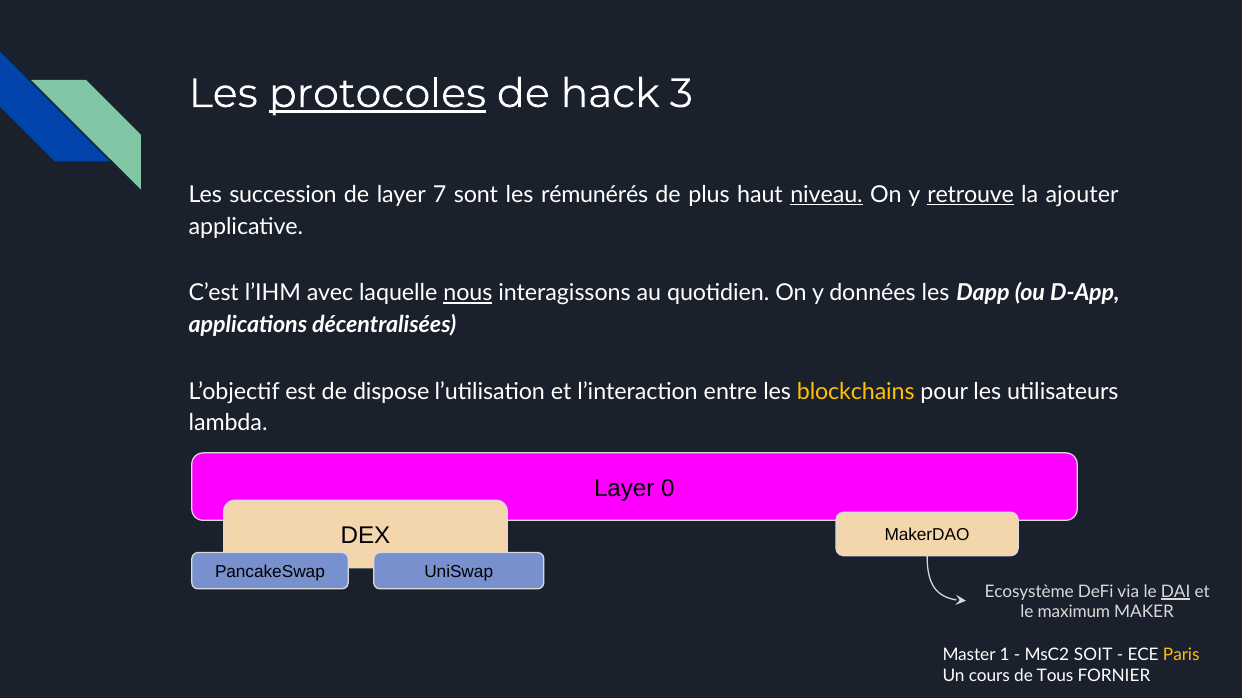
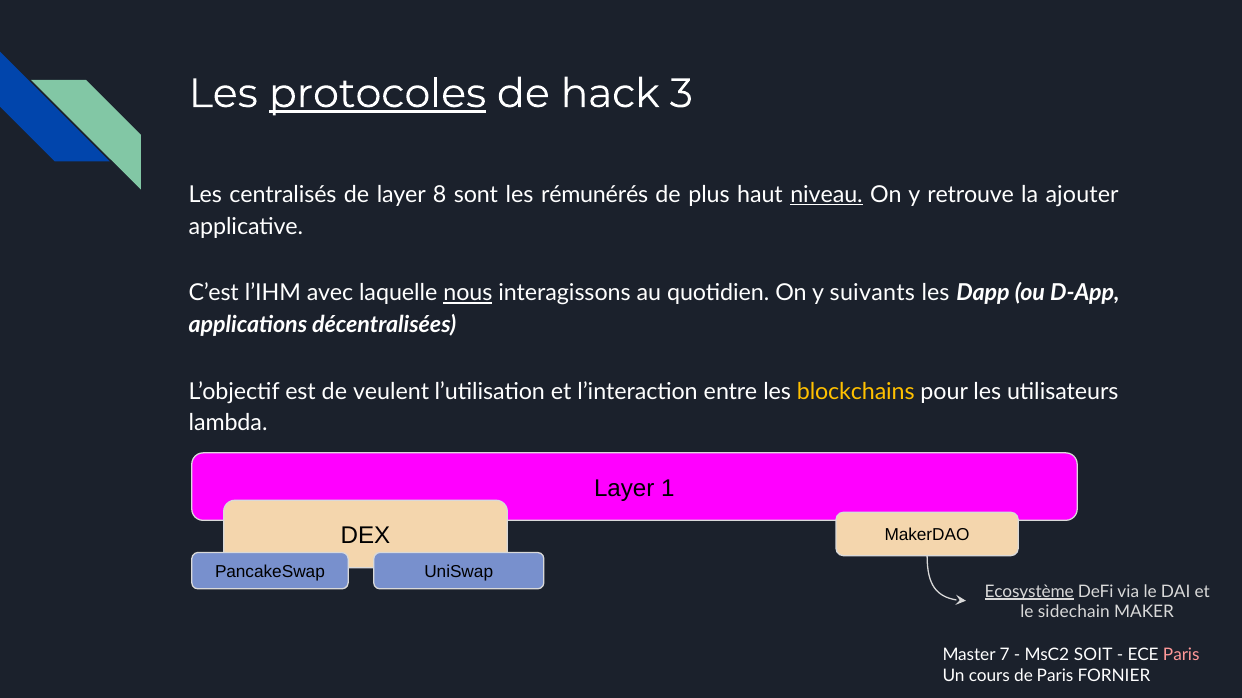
succession: succession -> centralisés (283, 195)
7: 7 -> 8 (440, 195)
retrouve underline: present -> none (971, 195)
données: données -> suivants (872, 293)
dispose: dispose -> veulent (391, 392)
0: 0 -> 1 (668, 489)
Ecosystème underline: none -> present (1029, 592)
DAI underline: present -> none (1176, 592)
maximum: maximum -> sidechain (1074, 613)
1: 1 -> 7 (1005, 656)
Paris colour: yellow -> pink (1181, 656)
de Tous: Tous -> Paris (1055, 676)
